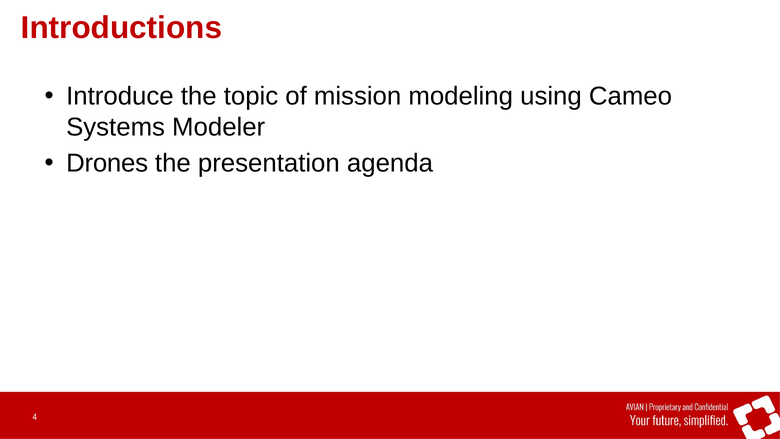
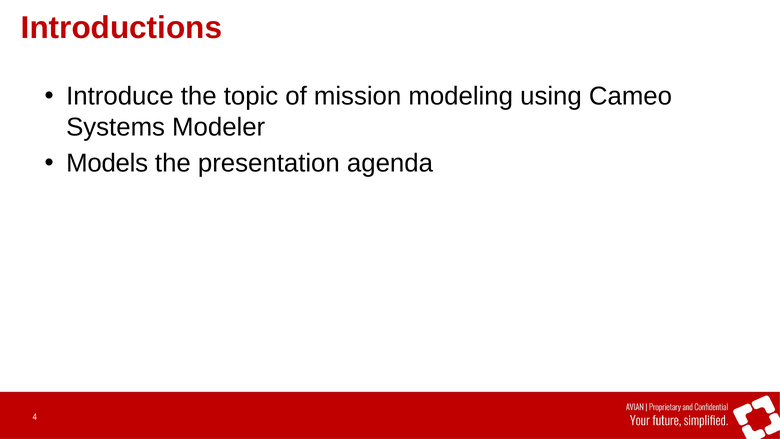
Drones: Drones -> Models (107, 163)
